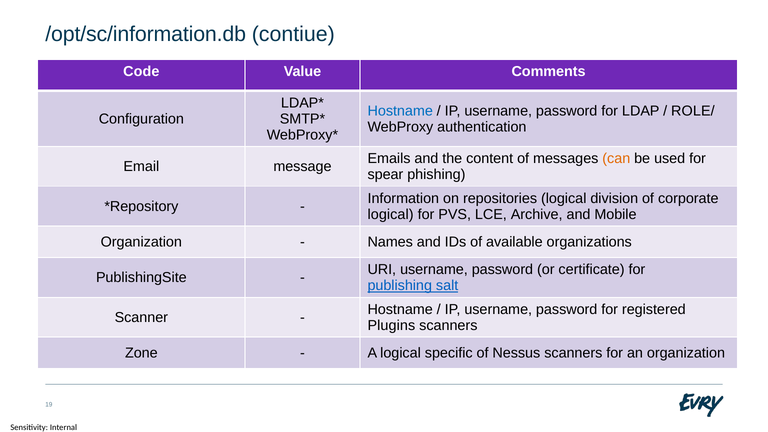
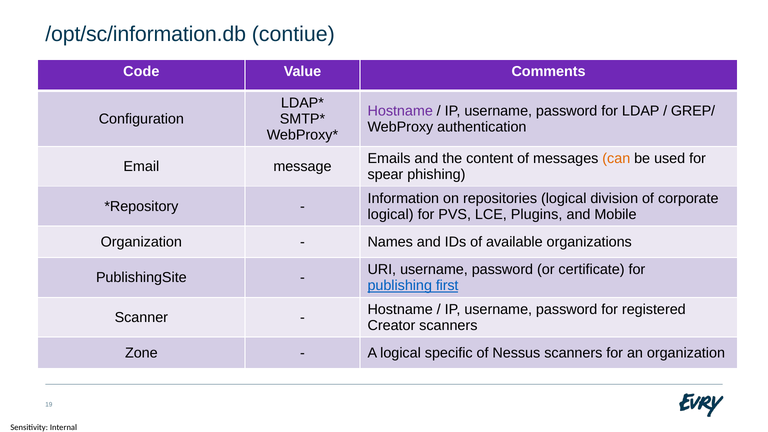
Hostname colour: blue -> purple (400, 111)
ROLE/: ROLE/ -> GREP/ (693, 111)
Archive: Archive -> Plugins (537, 214)
salt: salt -> first (447, 286)
Plugins: Plugins -> Creator (391, 325)
